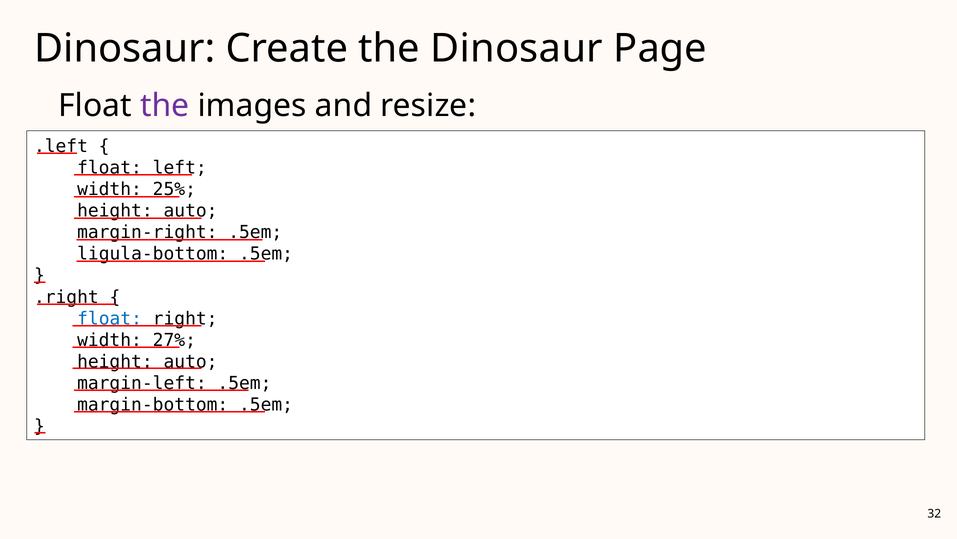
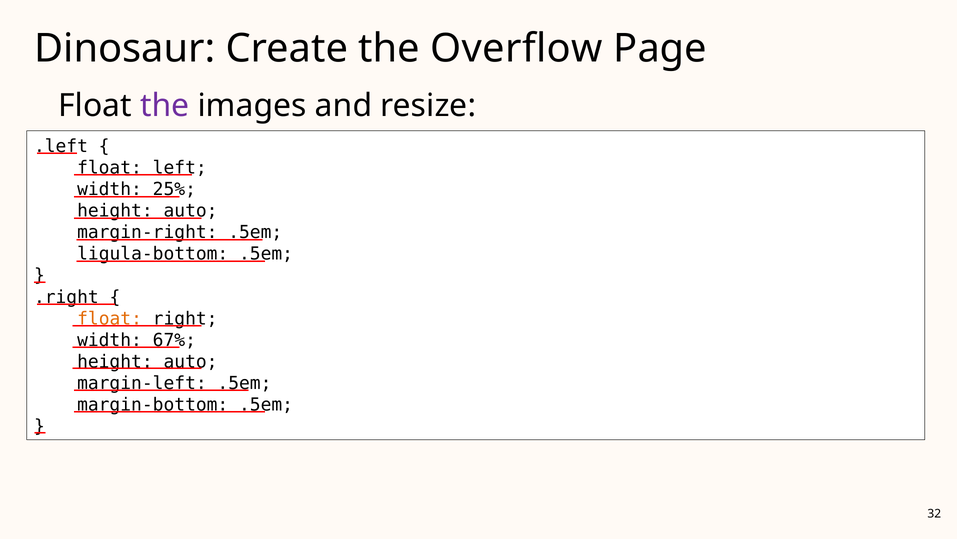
the Dinosaur: Dinosaur -> Overflow (516, 48)
float colour: blue -> orange (110, 318)
27%: 27% -> 67% (174, 340)
